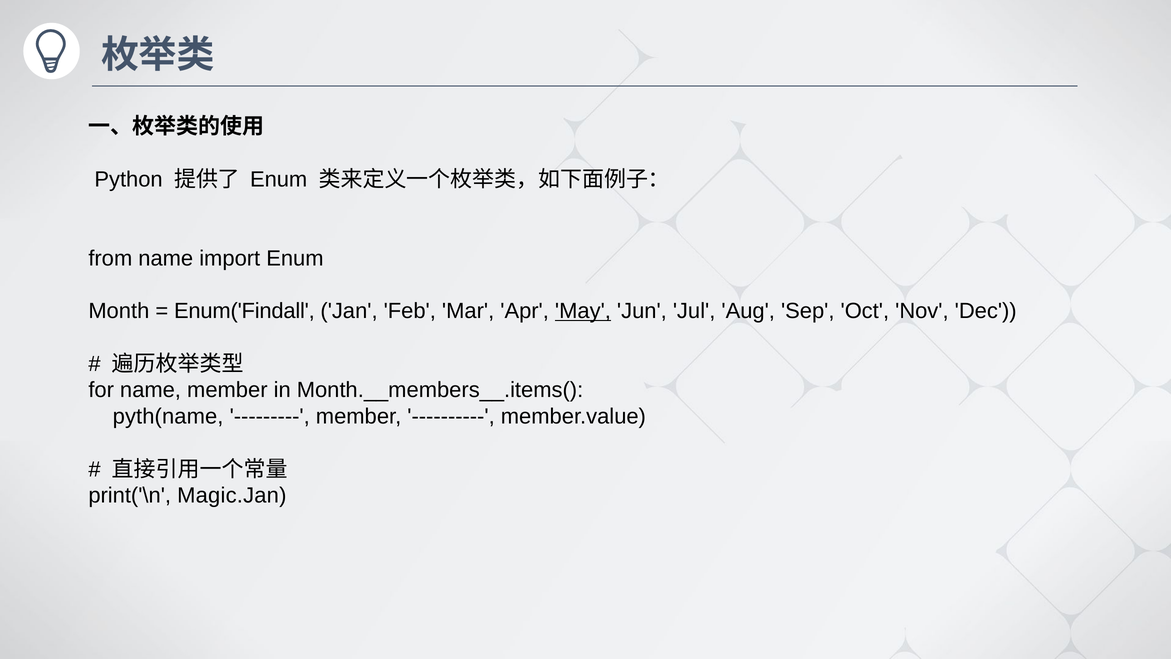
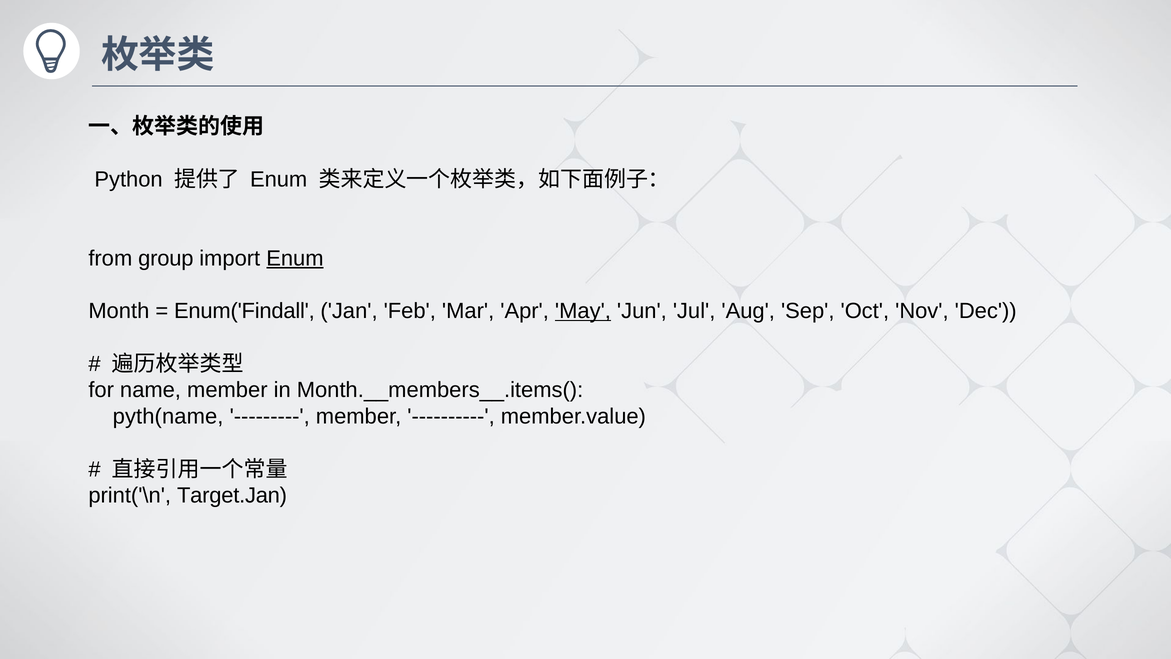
from name: name -> group (166, 258)
Enum underline: none -> present (295, 258)
Magic.Jan: Magic.Jan -> Target.Jan (232, 495)
